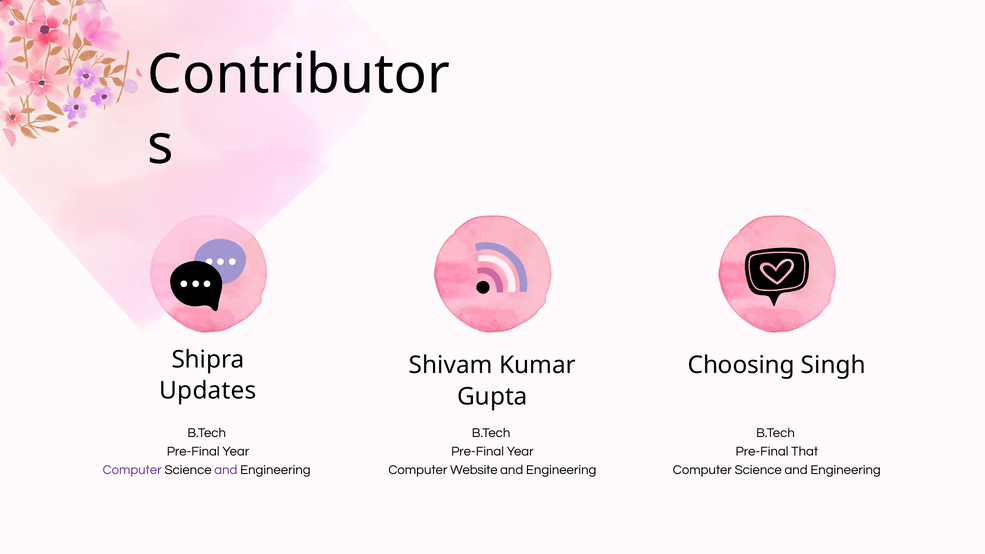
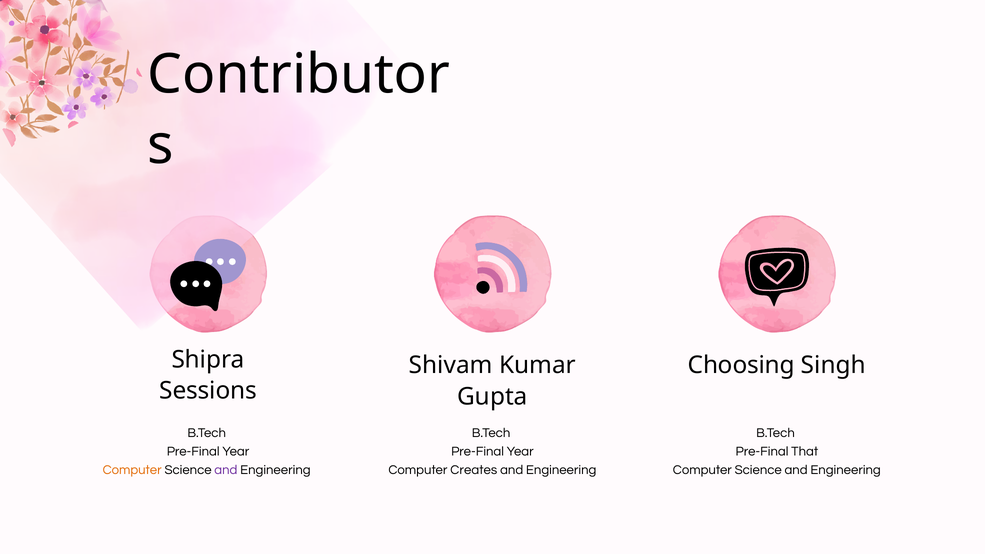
Updates: Updates -> Sessions (208, 391)
Website: Website -> Creates (474, 470)
Computer colour: purple -> orange (132, 470)
